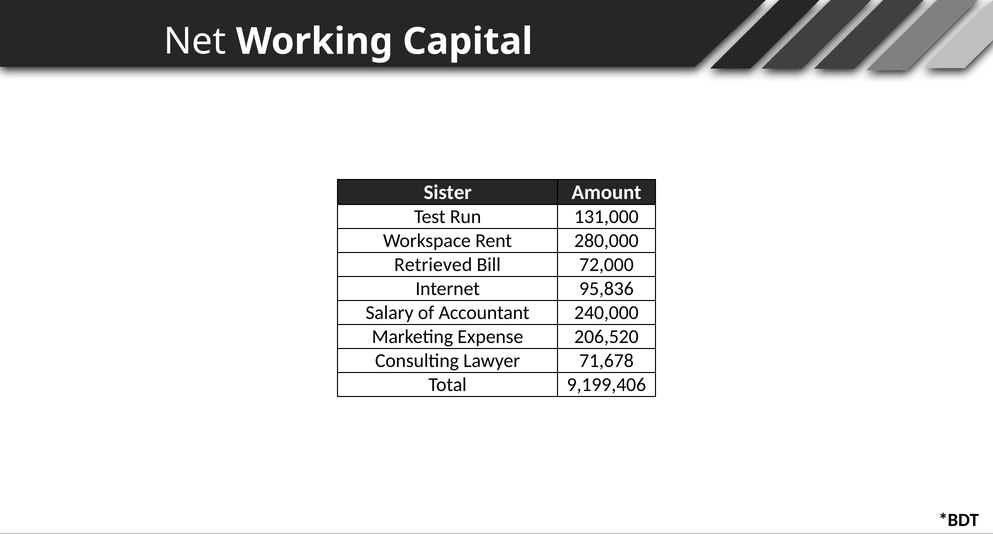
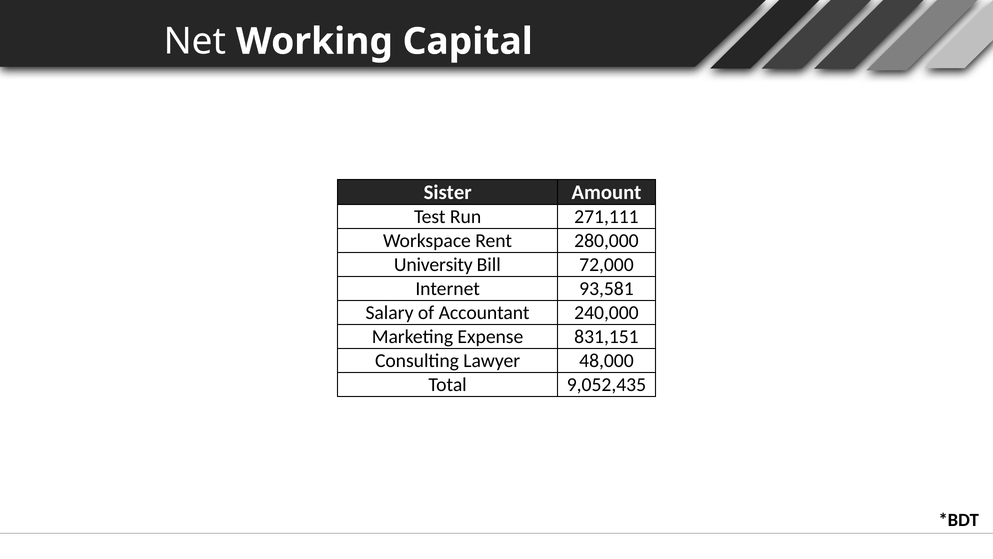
131,000: 131,000 -> 271,111 (606, 216)
Retrieved: Retrieved -> University (433, 264)
95,836: 95,836 -> 93,581 (606, 288)
206,520: 206,520 -> 831,151 (606, 337)
71,678: 71,678 -> 48,000 (606, 361)
9,199,406: 9,199,406 -> 9,052,435 (606, 385)
